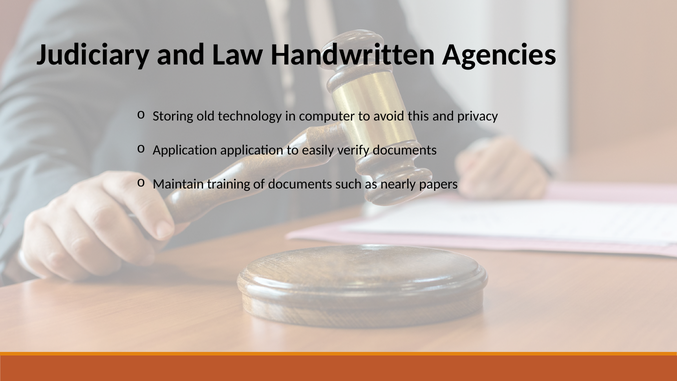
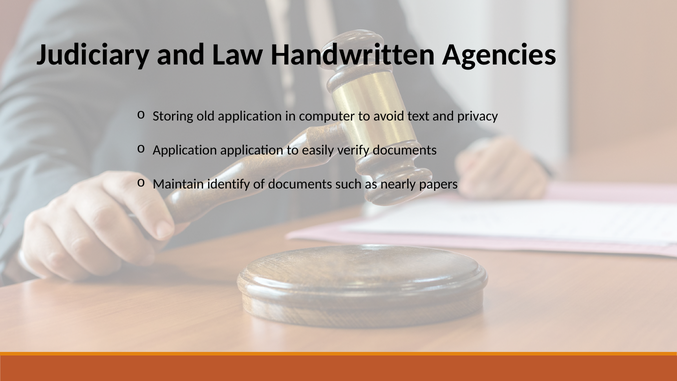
old technology: technology -> application (250, 116)
this: this -> text (418, 116)
training: training -> identify (229, 184)
